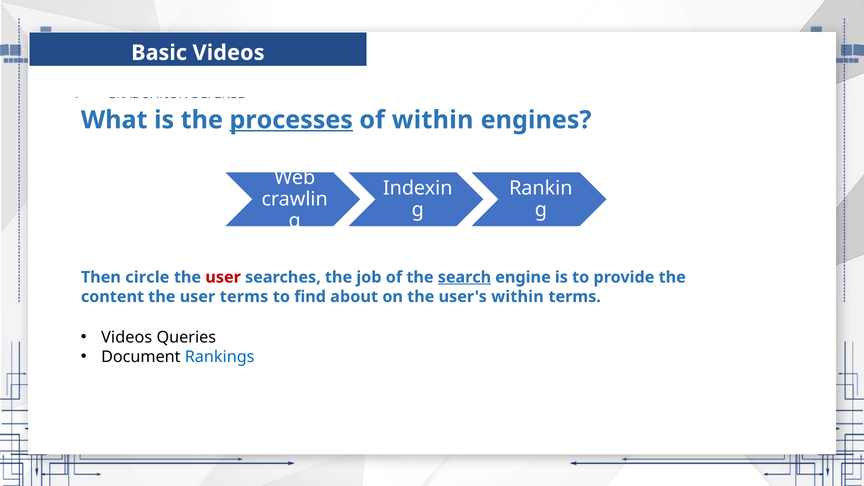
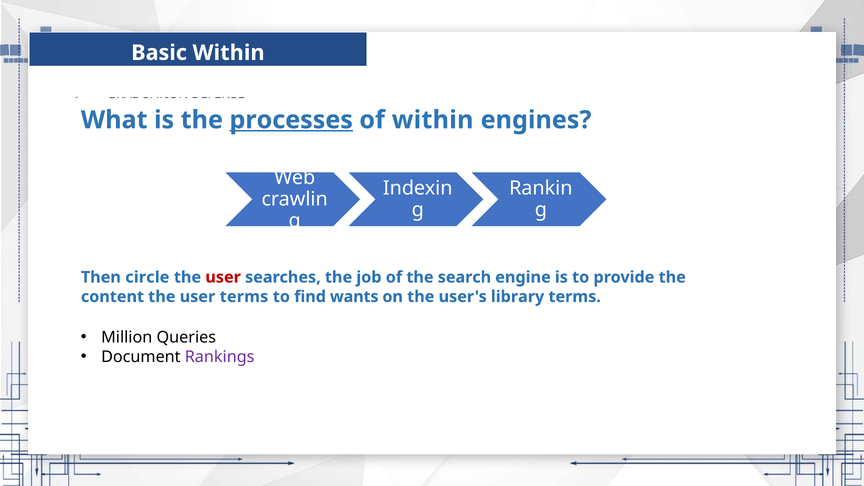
Basic Videos: Videos -> Within (229, 53)
search underline: present -> none (464, 277)
about: about -> wants (354, 297)
user's within: within -> library (518, 297)
Videos: Videos -> Million (127, 337)
Rankings colour: blue -> purple (220, 357)
